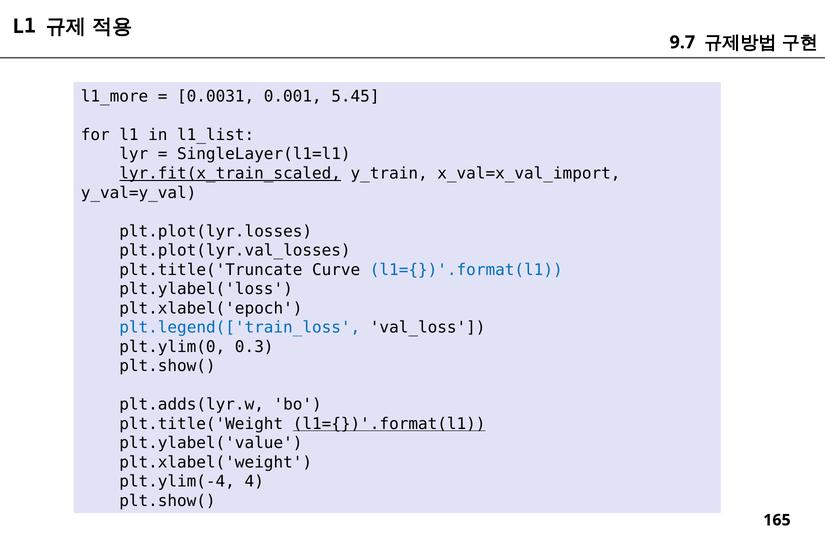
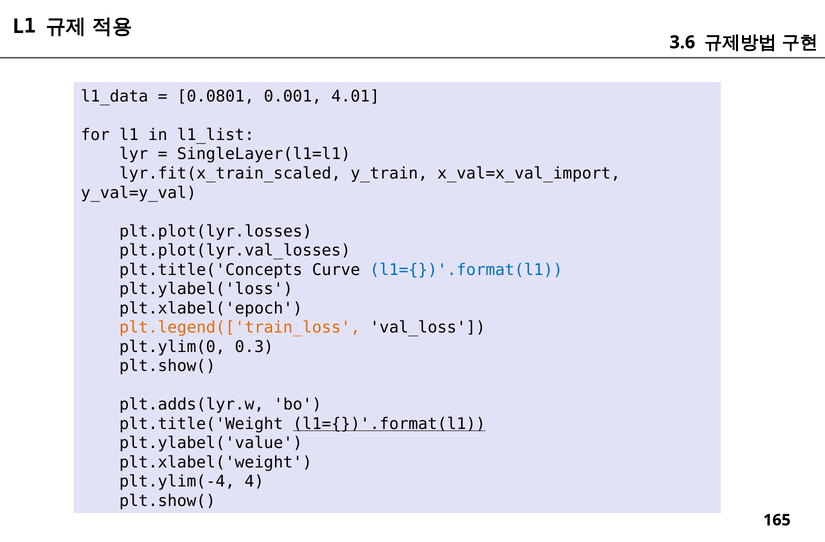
9.7: 9.7 -> 3.6 (682, 42)
l1_more: l1_more -> l1_data (114, 96)
0.0031: 0.0031 -> 0.0801 (216, 96)
5.45: 5.45 -> 4.01 (355, 96)
lyr.fit(x_train_scaled underline: present -> none (230, 173)
plt.title('Truncate: plt.title('Truncate -> plt.title('Concepts (211, 270)
plt.legend(['train_loss colour: blue -> orange (240, 327)
